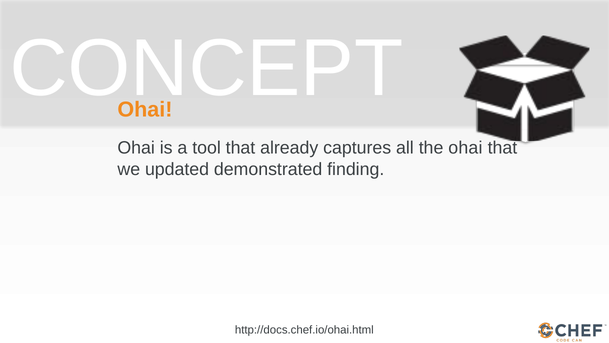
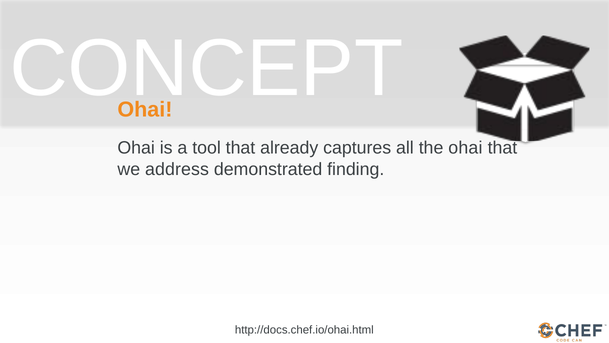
updated: updated -> address (177, 169)
